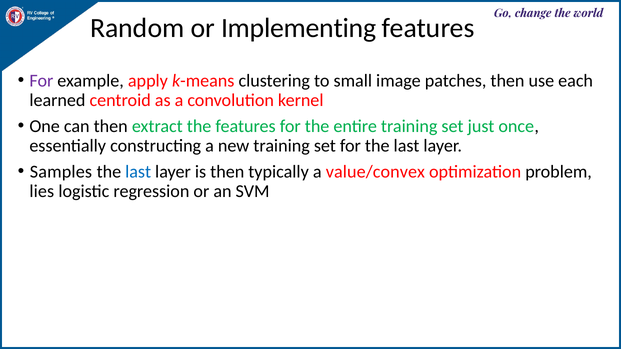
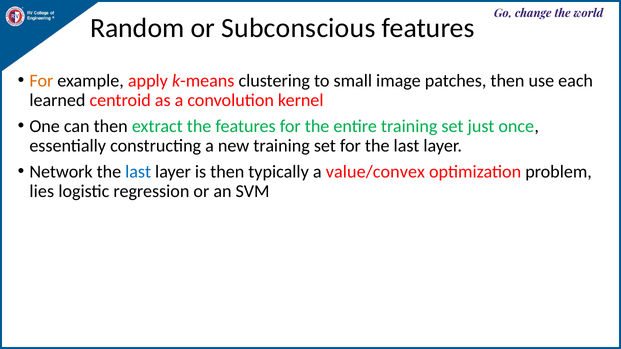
Implementing: Implementing -> Subconscious (298, 28)
For colour: purple -> orange (41, 81)
Samples: Samples -> Network (61, 172)
